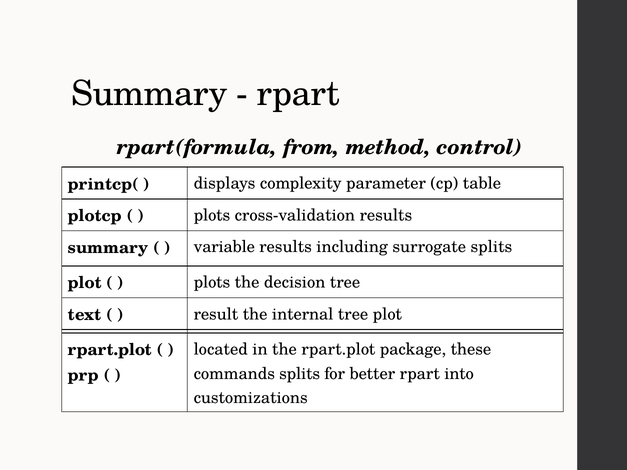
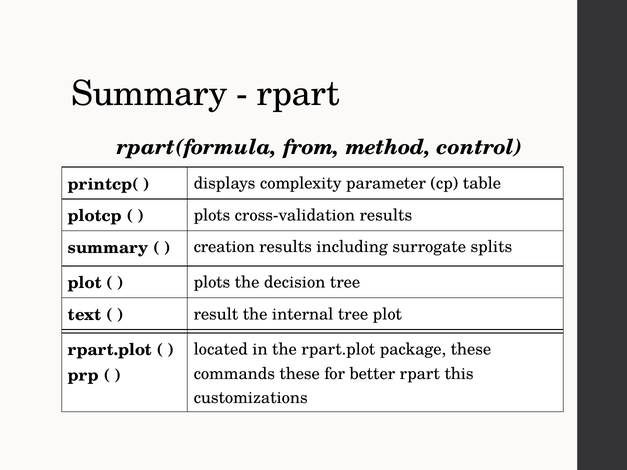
variable: variable -> creation (224, 247)
commands splits: splits -> these (300, 374)
into: into -> this (459, 374)
